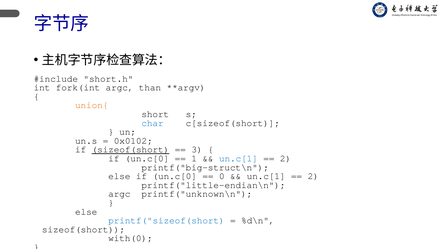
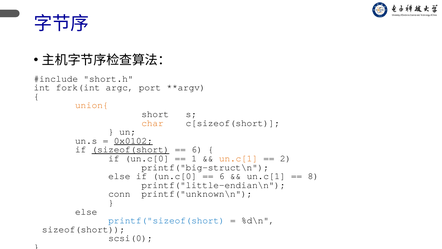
than: than -> port (150, 87)
char colour: blue -> orange (152, 123)
0x0102 underline: none -> present (133, 141)
3: 3 -> 6 (197, 149)
un.c[1 colour: blue -> orange (238, 158)
0: 0 -> 6 (222, 176)
2: 2 -> 8 (313, 176)
argc: argc -> conn (119, 194)
with(0: with(0 -> scsi(0 (130, 238)
